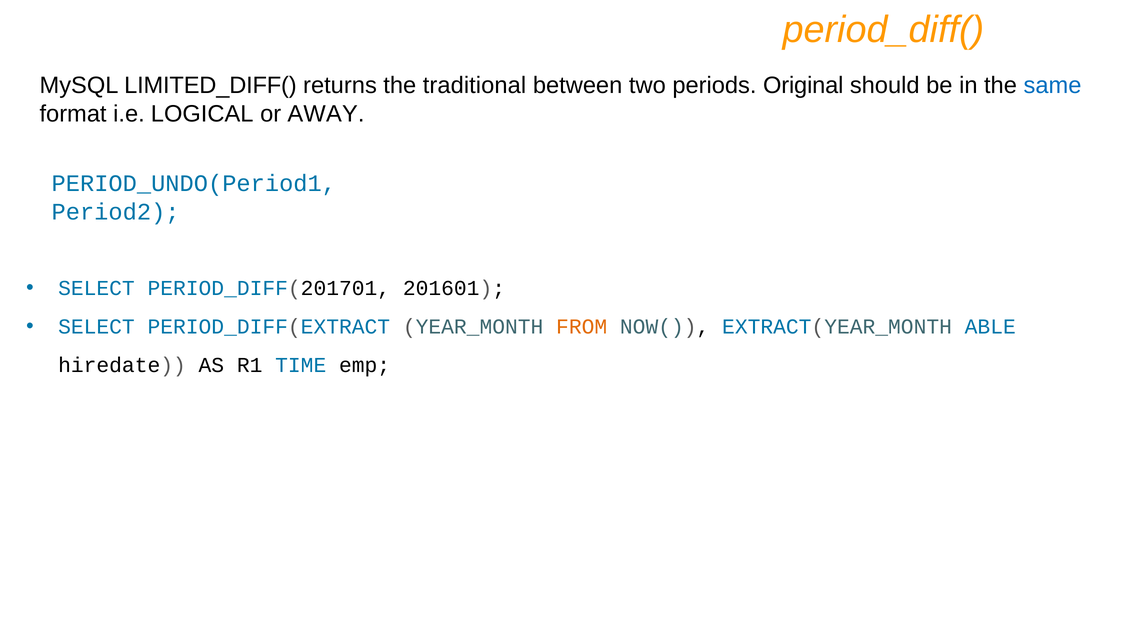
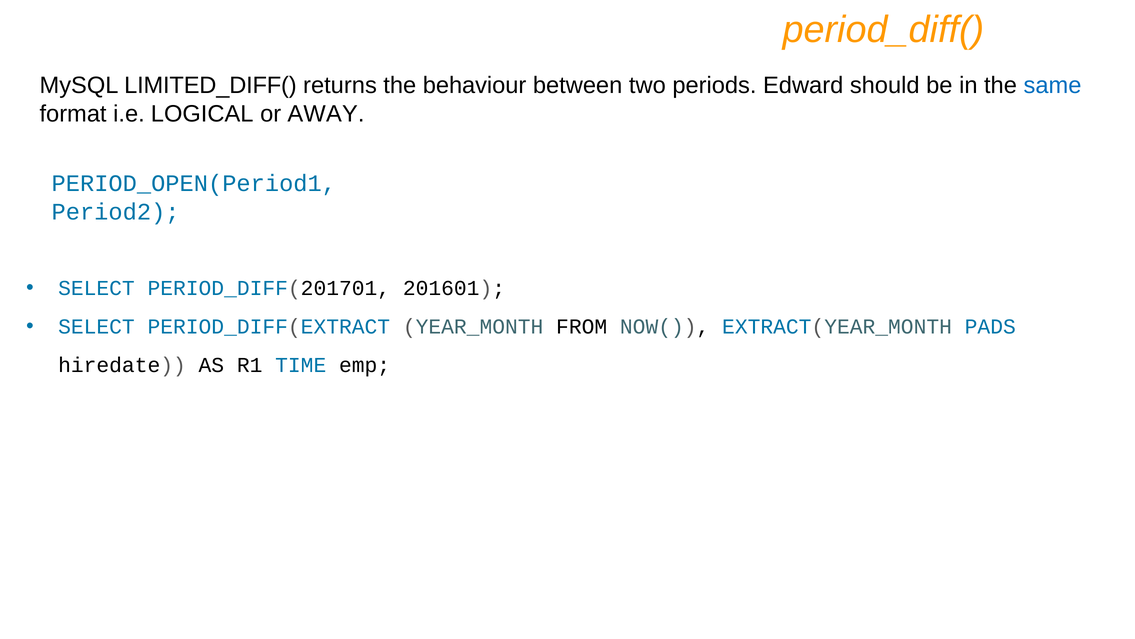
traditional: traditional -> behaviour (475, 85)
Original: Original -> Edward (803, 85)
PERIOD_UNDO(Period1: PERIOD_UNDO(Period1 -> PERIOD_OPEN(Period1 (194, 183)
FROM colour: orange -> black (582, 326)
ABLE: ABLE -> PADS (990, 326)
